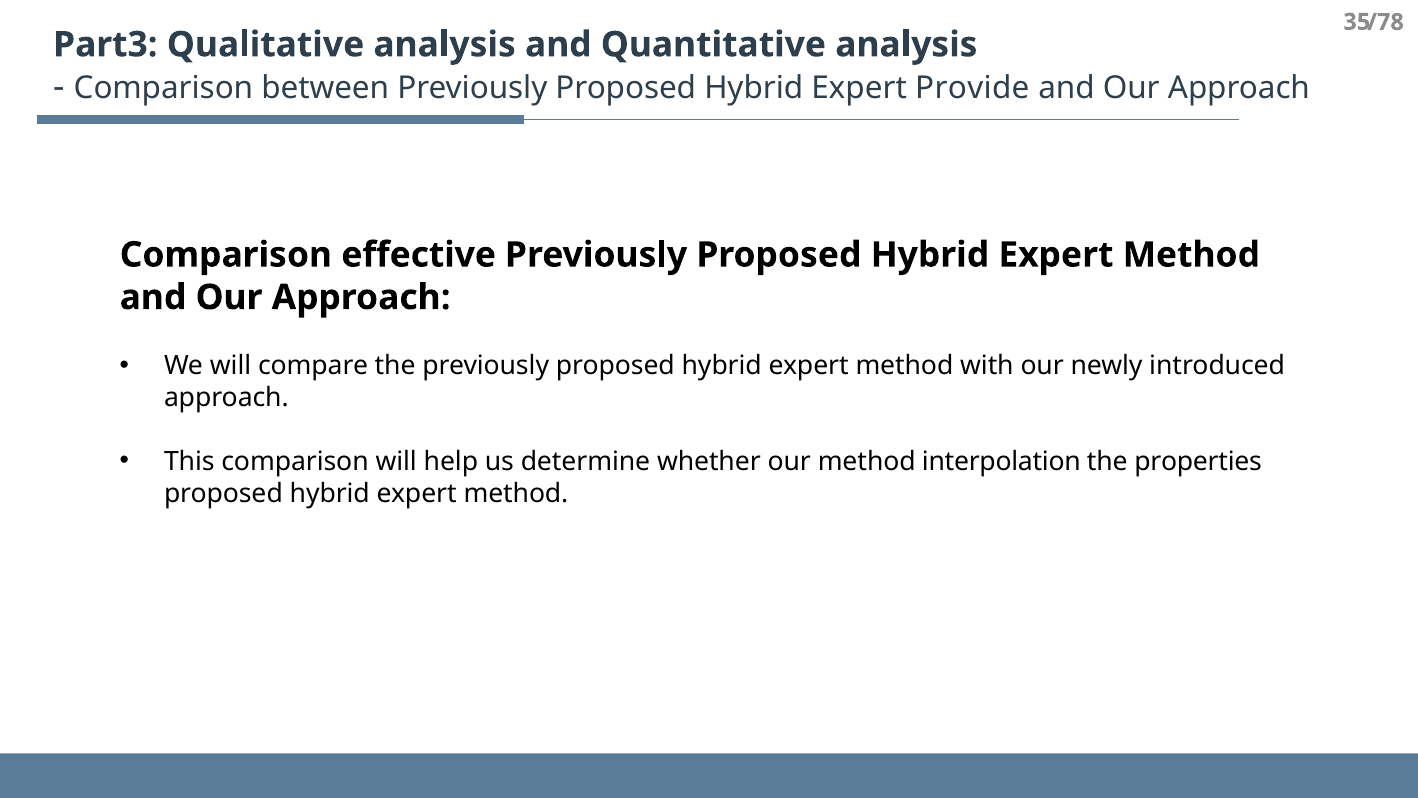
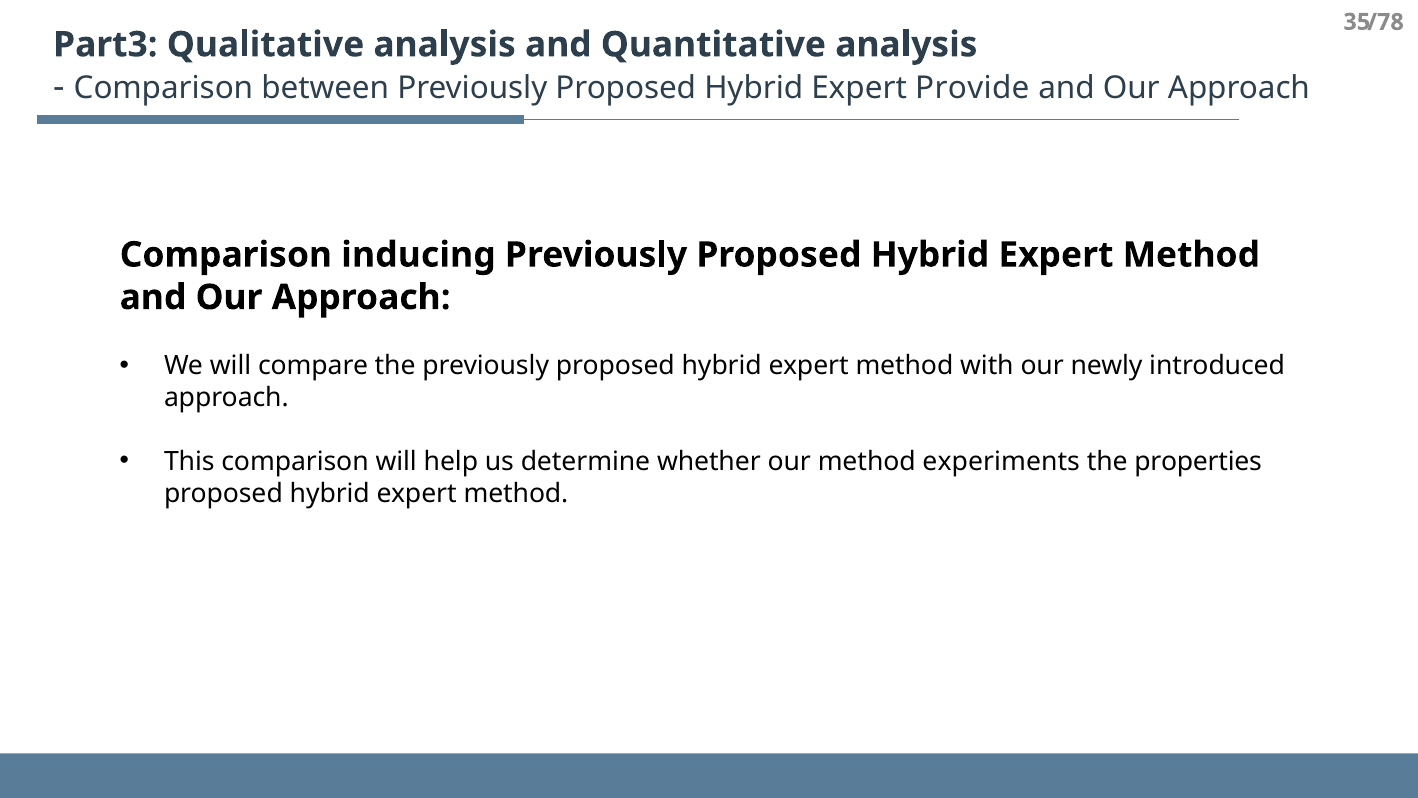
effective: effective -> inducing (419, 255)
interpolation: interpolation -> experiments (1001, 461)
